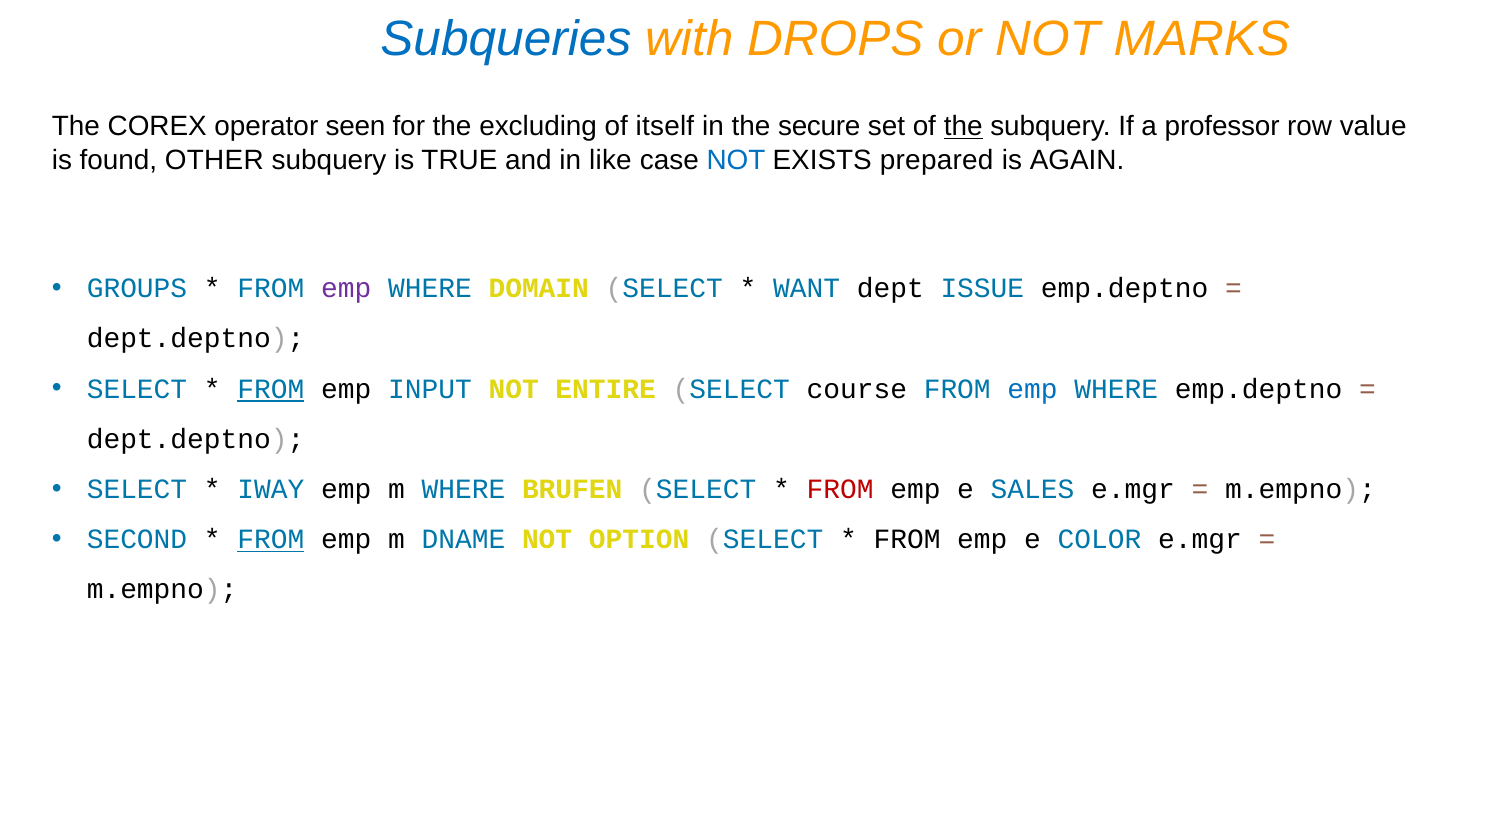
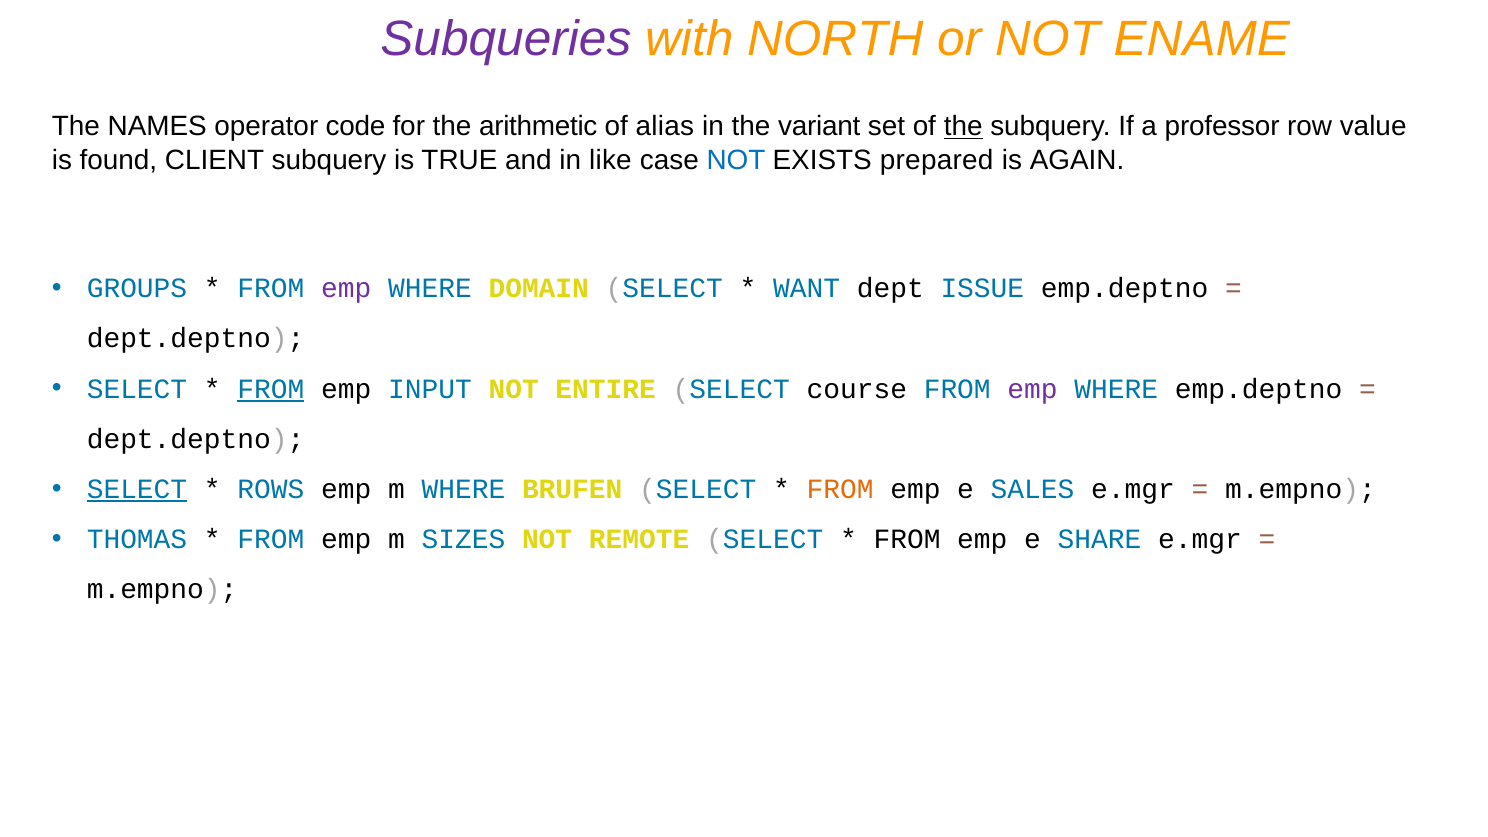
Subqueries colour: blue -> purple (506, 39)
DROPS: DROPS -> NORTH (835, 39)
MARKS: MARKS -> ENAME (1202, 39)
COREX: COREX -> NAMES (157, 126)
seen: seen -> code (356, 126)
excluding: excluding -> arithmetic (538, 126)
itself: itself -> alias (665, 126)
secure: secure -> variant (819, 126)
OTHER: OTHER -> CLIENT (214, 160)
emp colour: blue -> purple (1033, 389)
SELECT underline: none -> present (137, 489)
IWAY: IWAY -> ROWS (271, 489)
FROM colour: red -> orange (840, 489)
SECOND: SECOND -> THOMAS (137, 540)
FROM underline: present -> none (271, 540)
DNAME: DNAME -> SIZES (463, 540)
OPTION: OPTION -> REMOTE (639, 540)
COLOR: COLOR -> SHARE (1100, 540)
